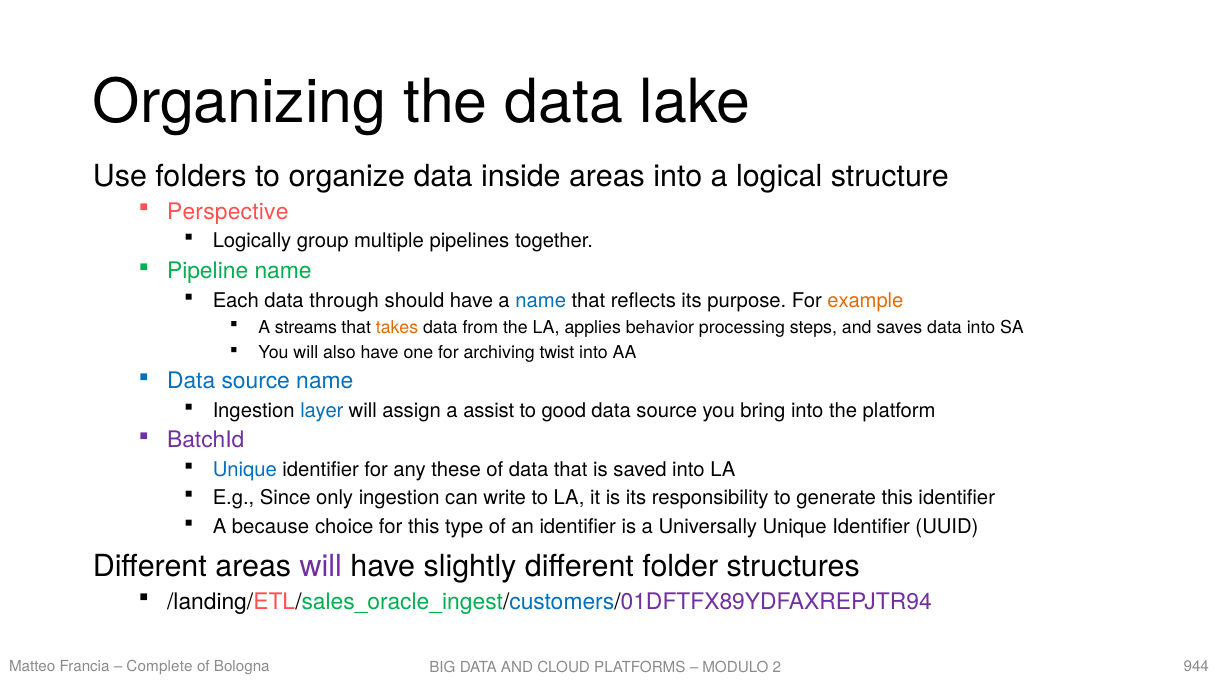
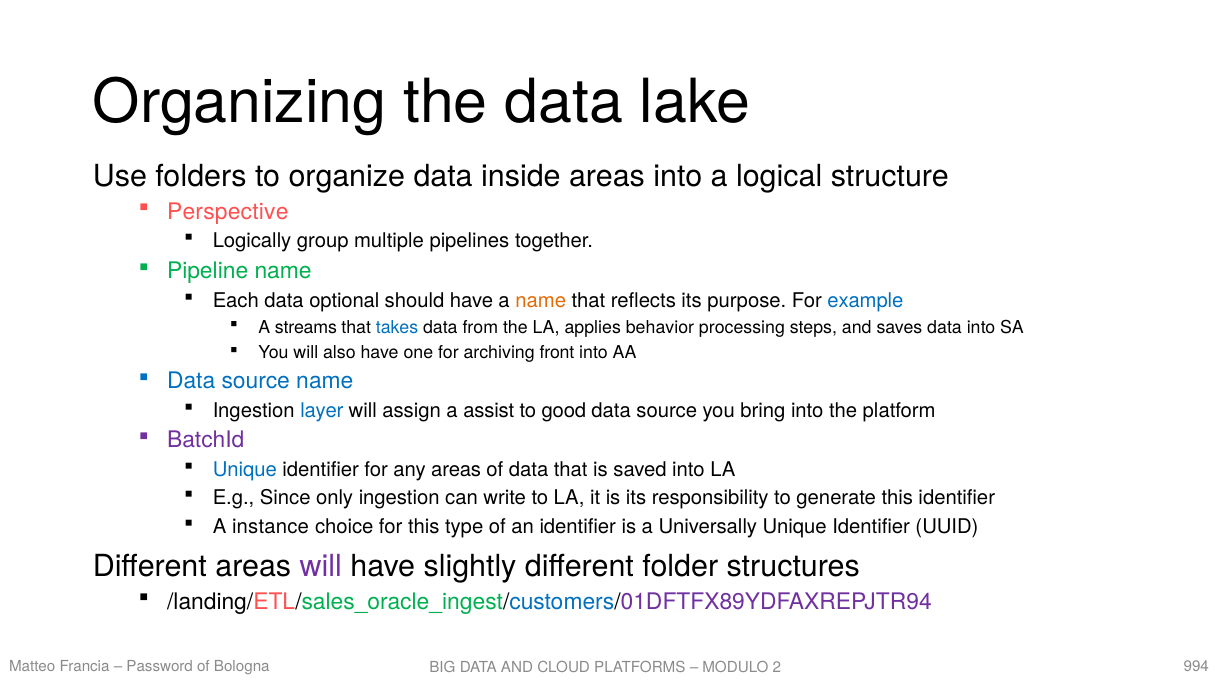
through: through -> optional (344, 301)
name colour: blue -> orange (541, 301)
example colour: orange -> blue (865, 301)
takes colour: orange -> blue (397, 327)
twist: twist -> front (557, 353)
any these: these -> areas (456, 470)
because: because -> instance (270, 527)
Complete: Complete -> Password (160, 666)
944: 944 -> 994 (1196, 666)
